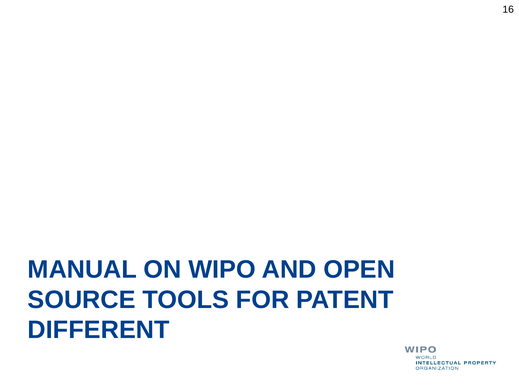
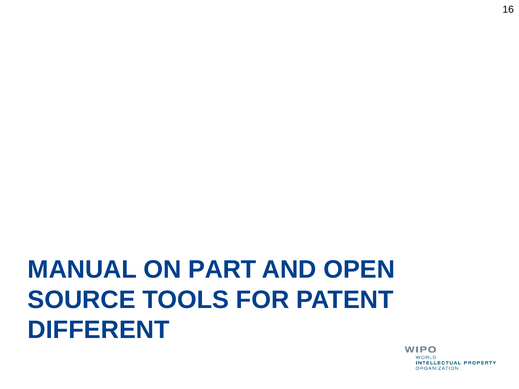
WIPO: WIPO -> PART (222, 270)
